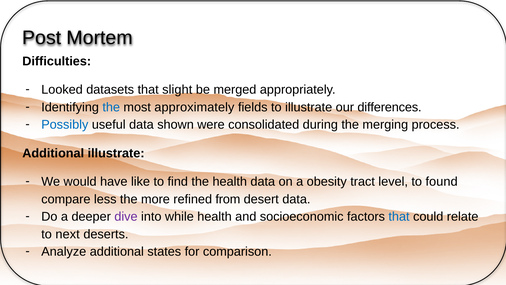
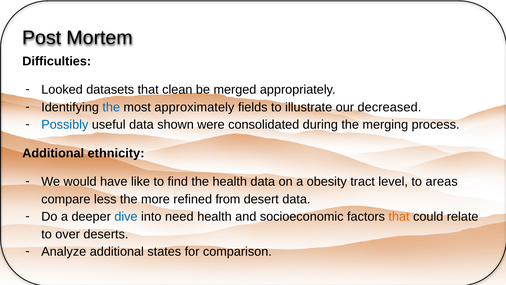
slight: slight -> clean (177, 90)
differences: differences -> decreased (389, 107)
Additional illustrate: illustrate -> ethnicity (116, 153)
found: found -> areas (442, 182)
dive colour: purple -> blue (126, 216)
while: while -> need (179, 216)
that colour: blue -> orange (399, 216)
next: next -> over (68, 234)
